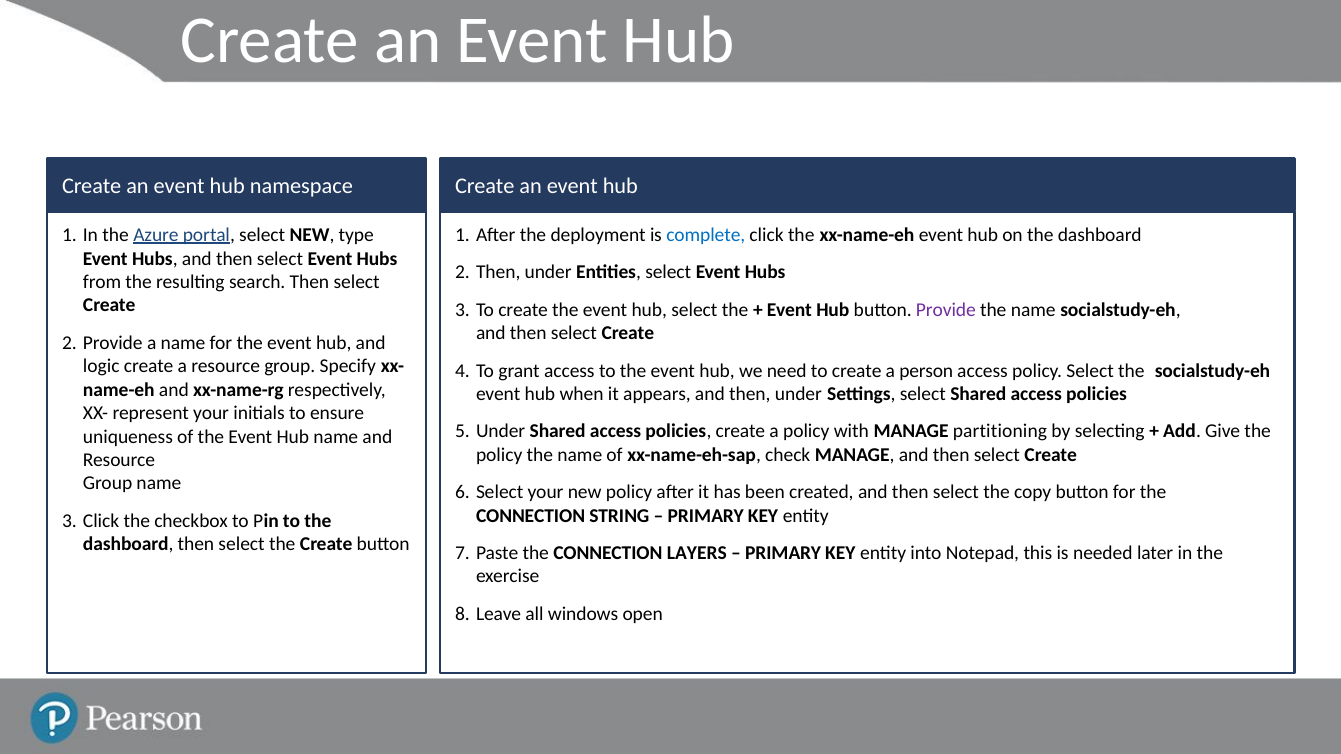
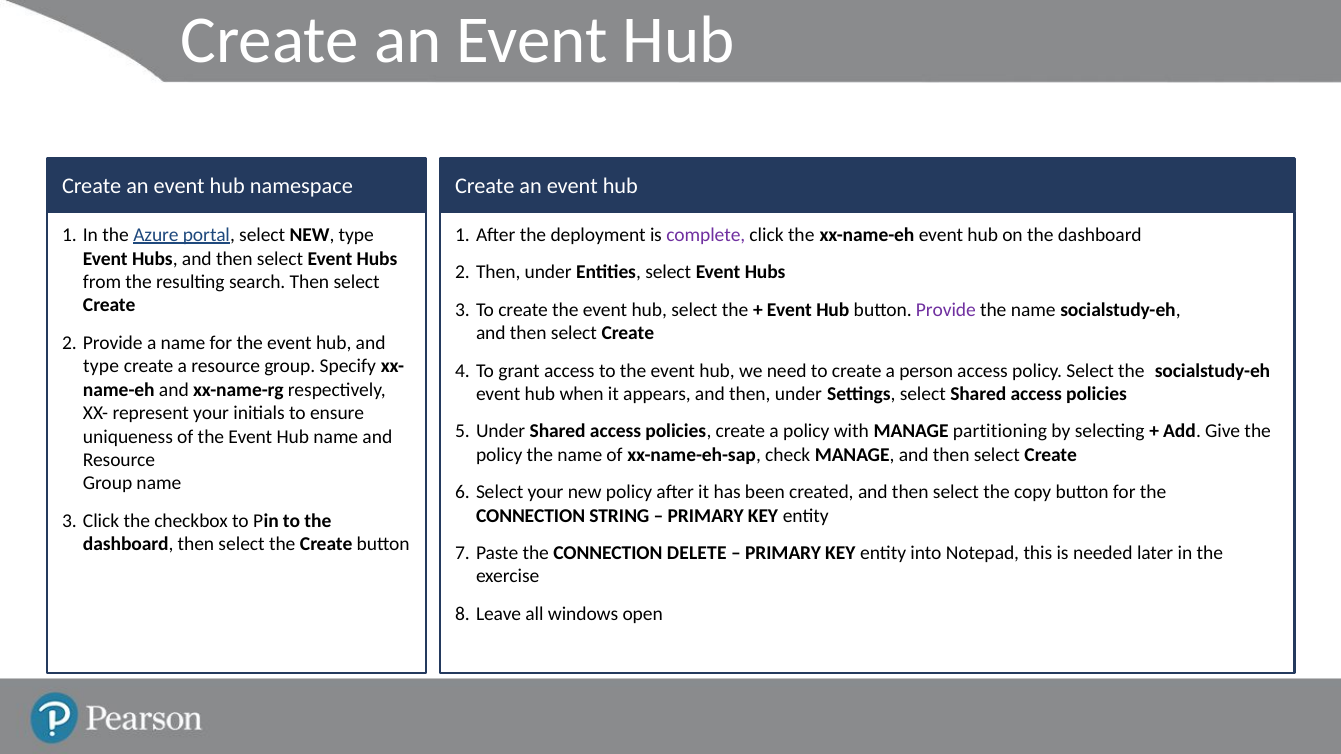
complete colour: blue -> purple (706, 235)
logic: logic -> type (101, 366)
LAYERS: LAYERS -> DELETE (697, 553)
